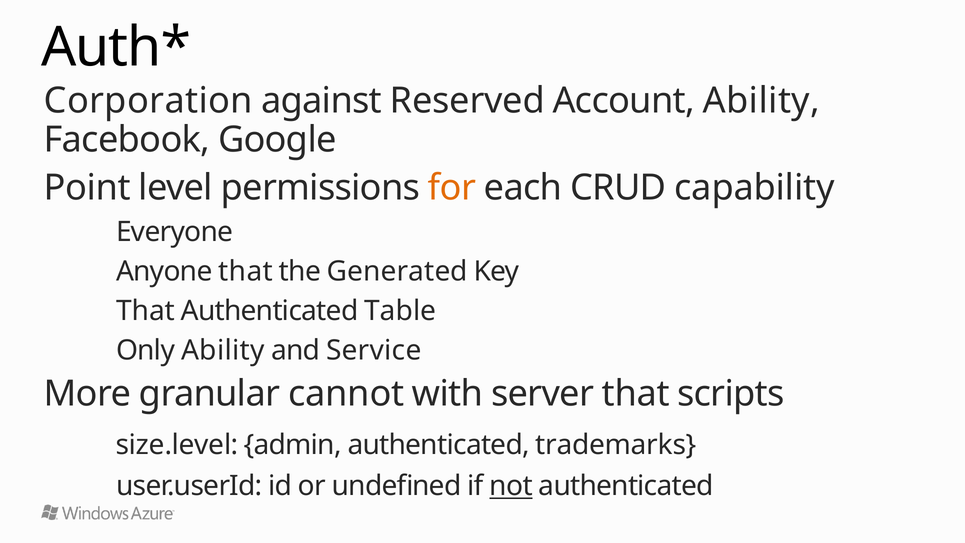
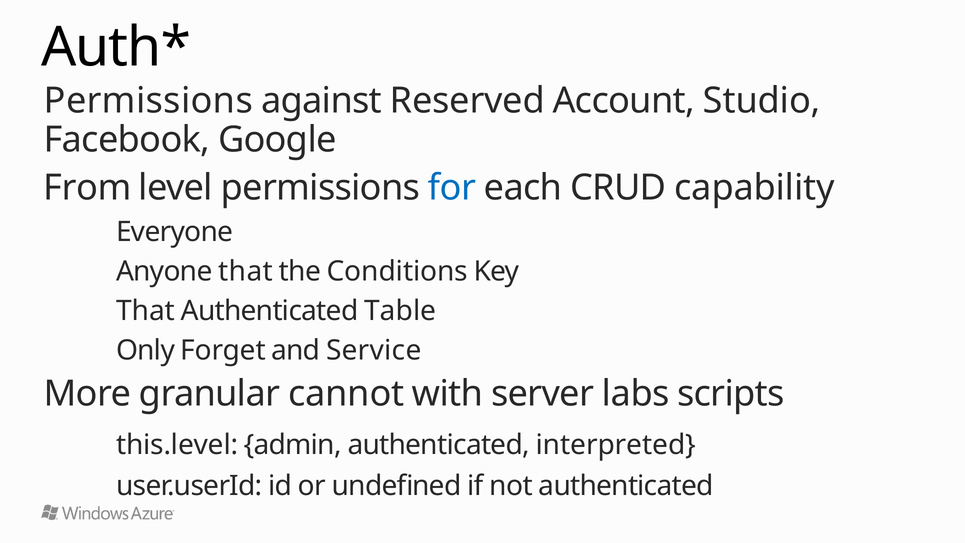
Corporation: Corporation -> Permissions (148, 101)
Account Ability: Ability -> Studio (762, 101)
Point: Point -> From (87, 188)
for colour: orange -> blue (452, 188)
Generated: Generated -> Conditions (397, 271)
Only Ability: Ability -> Forget (223, 350)
server that: that -> labs (636, 394)
size.level: size.level -> this.level (177, 445)
trademarks: trademarks -> interpreted (616, 445)
not underline: present -> none (511, 486)
